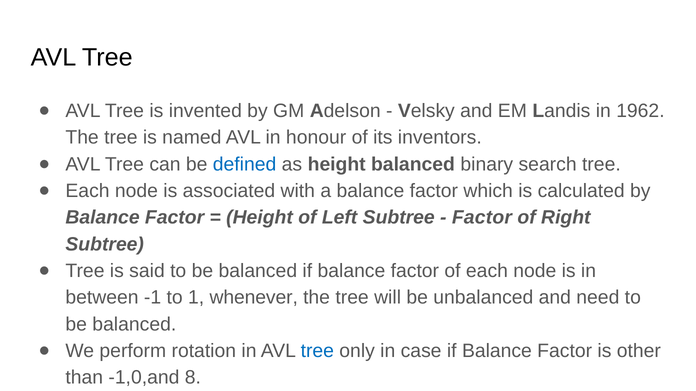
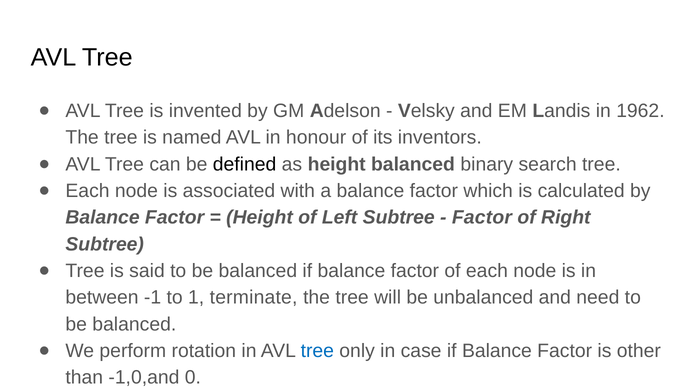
defined colour: blue -> black (245, 164)
whenever: whenever -> terminate (254, 298)
8: 8 -> 0 (193, 378)
